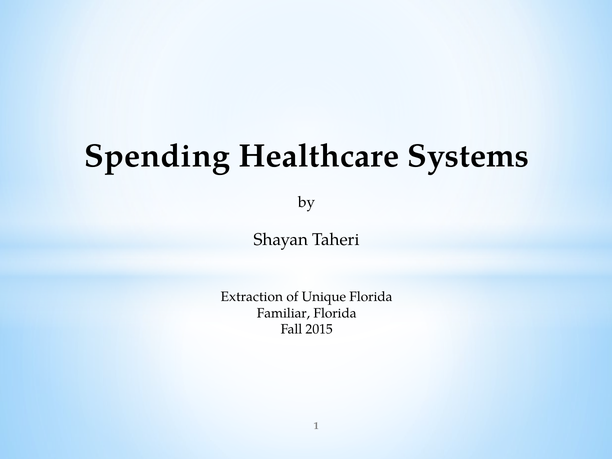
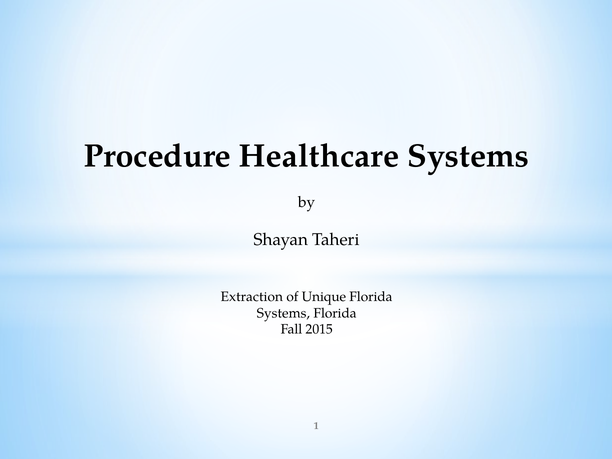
Spending: Spending -> Procedure (157, 156)
Familiar: Familiar -> Systems (283, 313)
